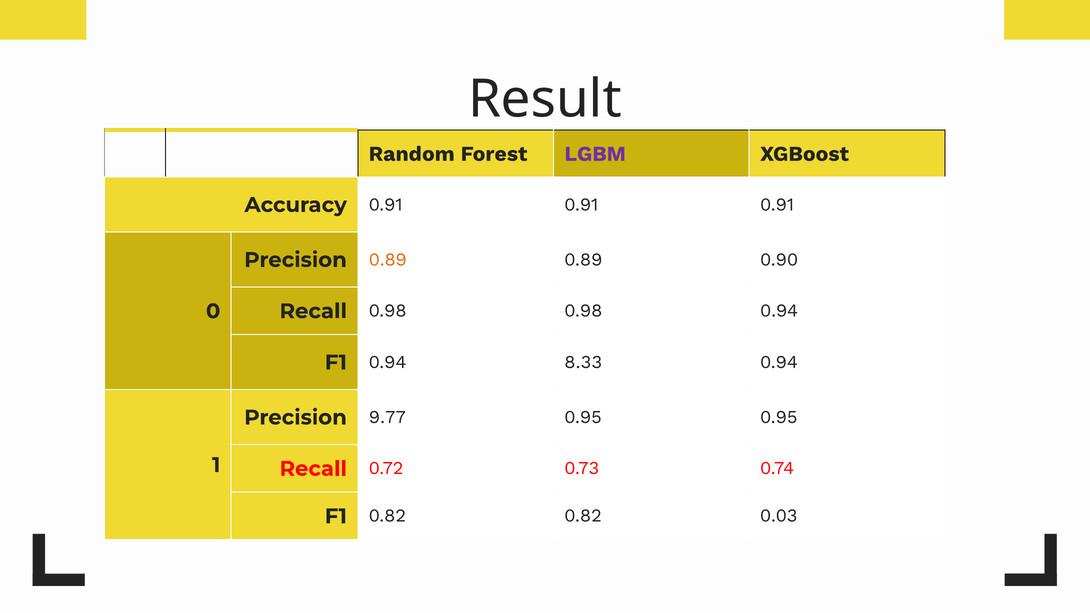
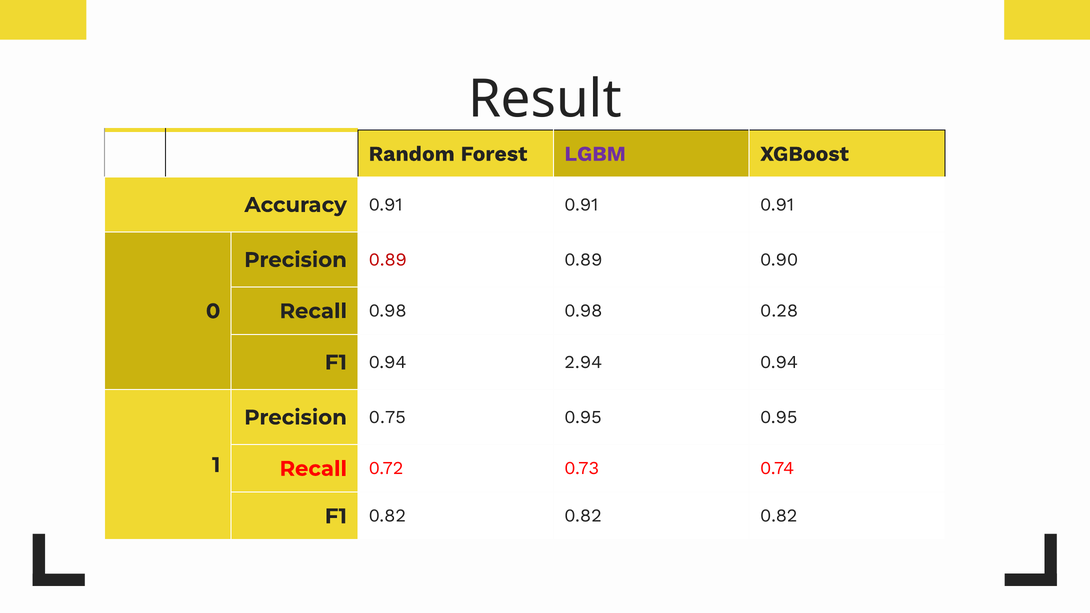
0.89 colour: orange -> red (388, 260)
0.98 0.94: 0.94 -> 0.28 (779, 311)
8.33: 8.33 -> 2.94 (583, 362)
9.77: 9.77 -> 0.75 (387, 417)
0.82 0.82 0.03: 0.03 -> 0.82 (779, 516)
